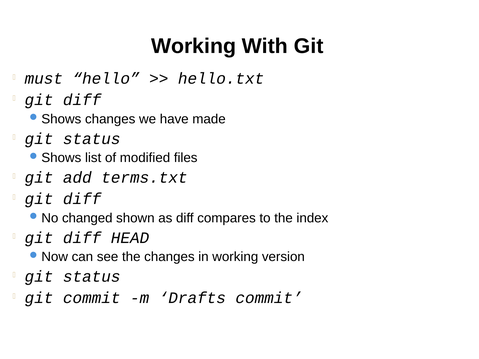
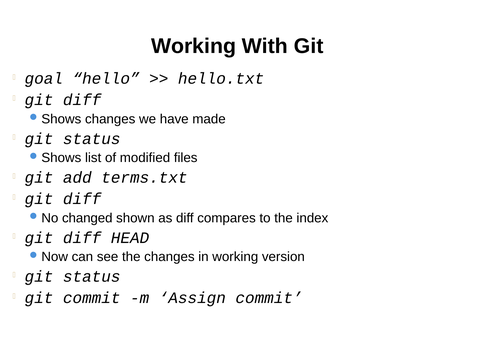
must: must -> goal (44, 79)
Drafts: Drafts -> Assign (192, 298)
